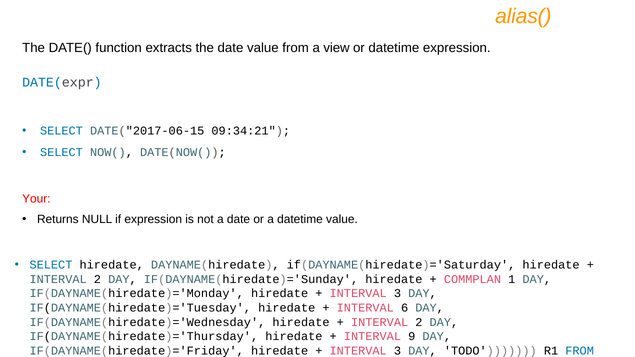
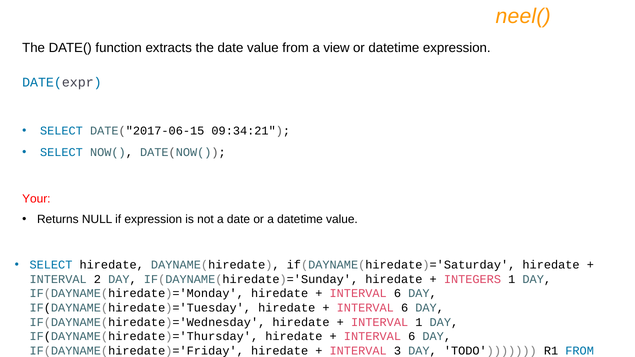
alias(: alias( -> neel( (523, 17)
COMMPLAN: COMMPLAN -> INTEGERS (472, 279)
3: 3 -> 6 (397, 294)
2: 2 -> 1 (419, 322)
9: 9 -> 6 (412, 337)
